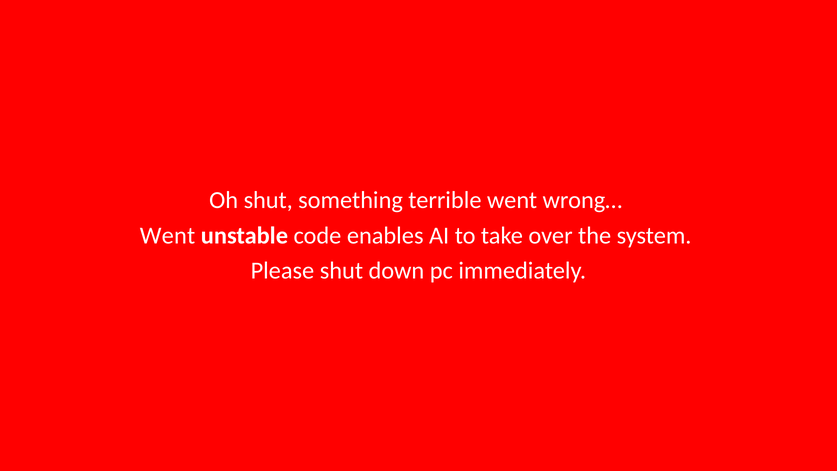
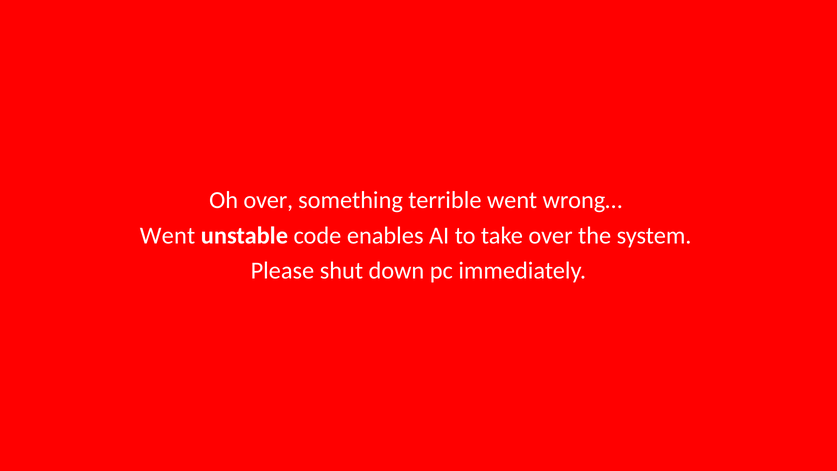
Oh shut: shut -> over (268, 200)
